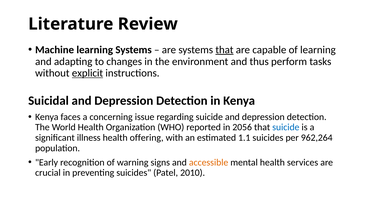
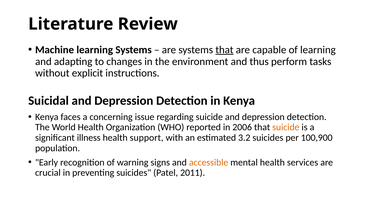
explicit underline: present -> none (87, 73)
2056: 2056 -> 2006 (242, 127)
suicide colour: blue -> orange (286, 127)
offering: offering -> support (147, 138)
1.1: 1.1 -> 3.2 (244, 138)
962,264: 962,264 -> 100,900 (317, 138)
2010: 2010 -> 2011 (193, 173)
